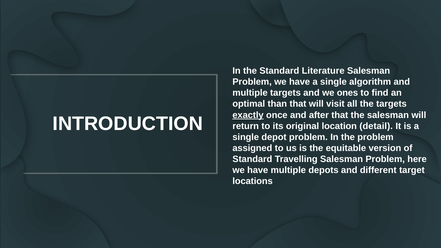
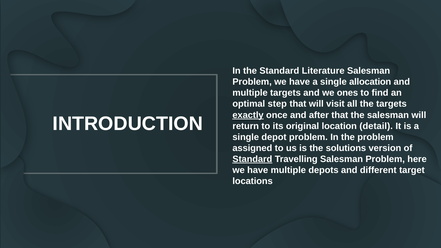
algorithm: algorithm -> allocation (370, 82)
than: than -> step (277, 104)
equitable: equitable -> solutions (346, 148)
Standard underline: none -> present (252, 159)
